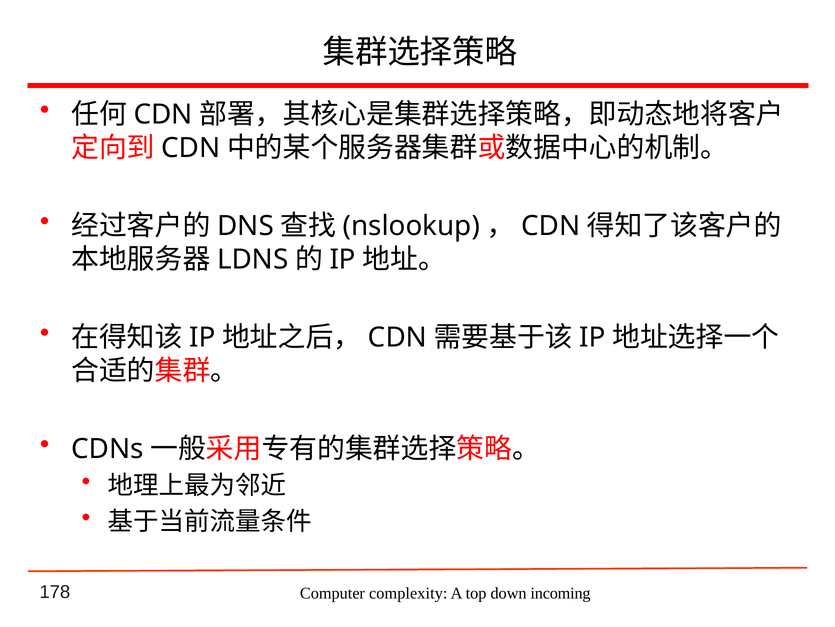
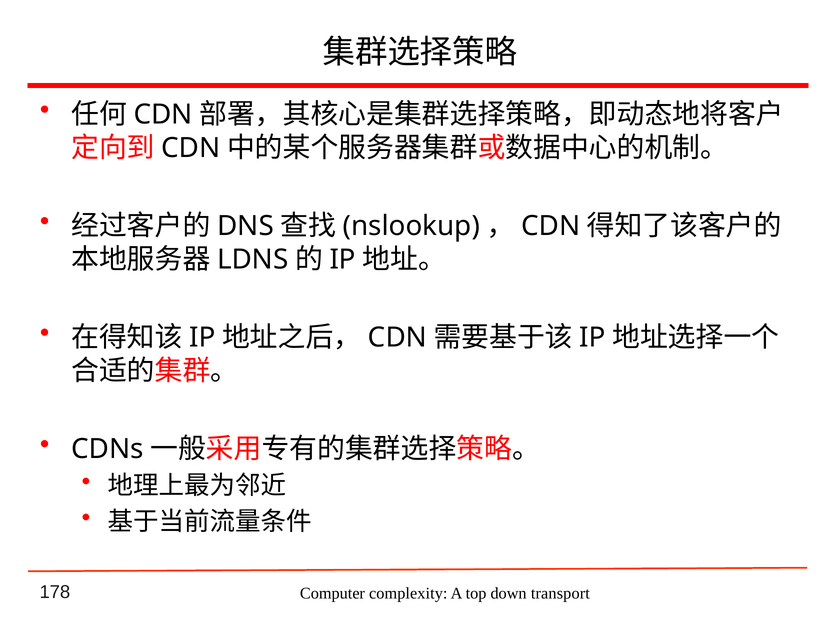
incoming: incoming -> transport (560, 593)
